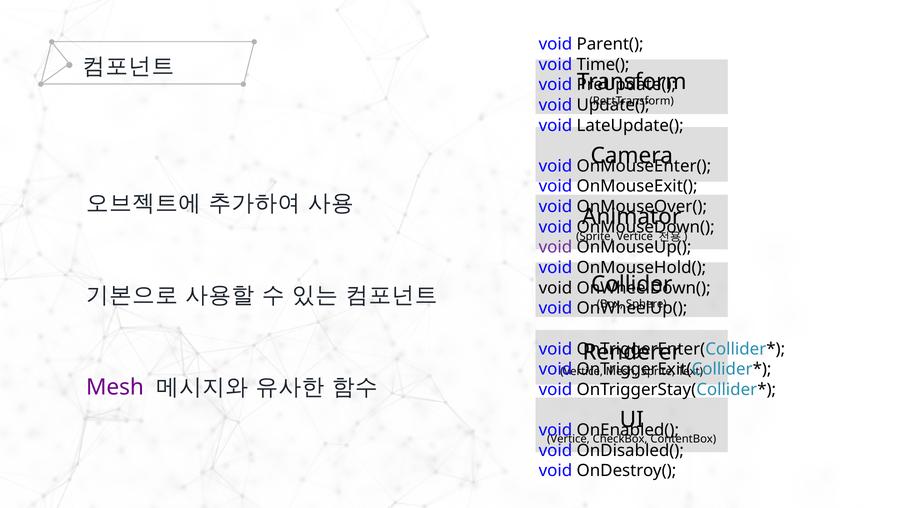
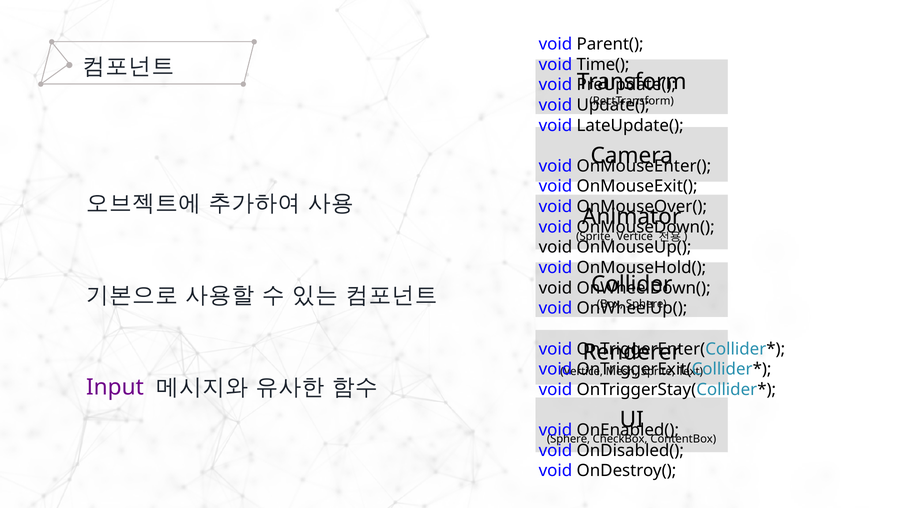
void colour: purple -> black (555, 248)
Mesh: Mesh -> Input (115, 388)
Vertice: Vertice -> Sphere (568, 440)
